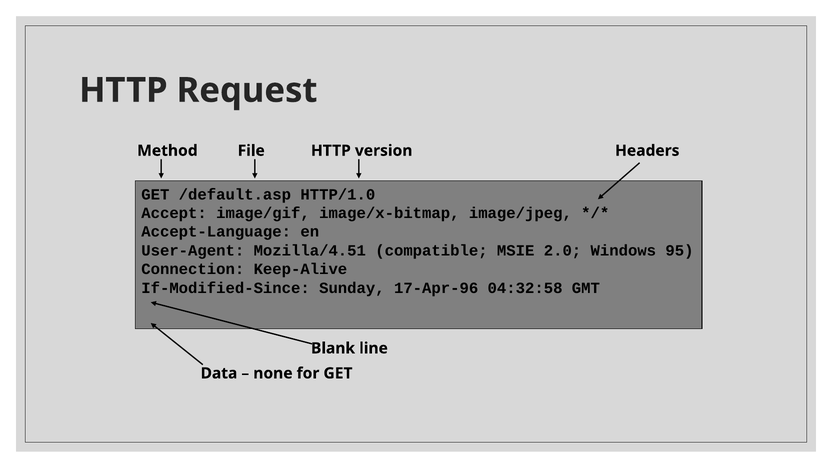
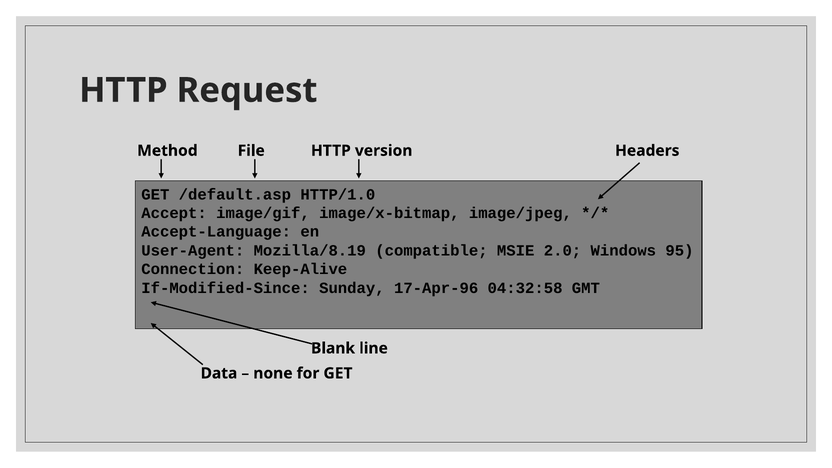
Mozilla/4.51: Mozilla/4.51 -> Mozilla/8.19 (310, 251)
